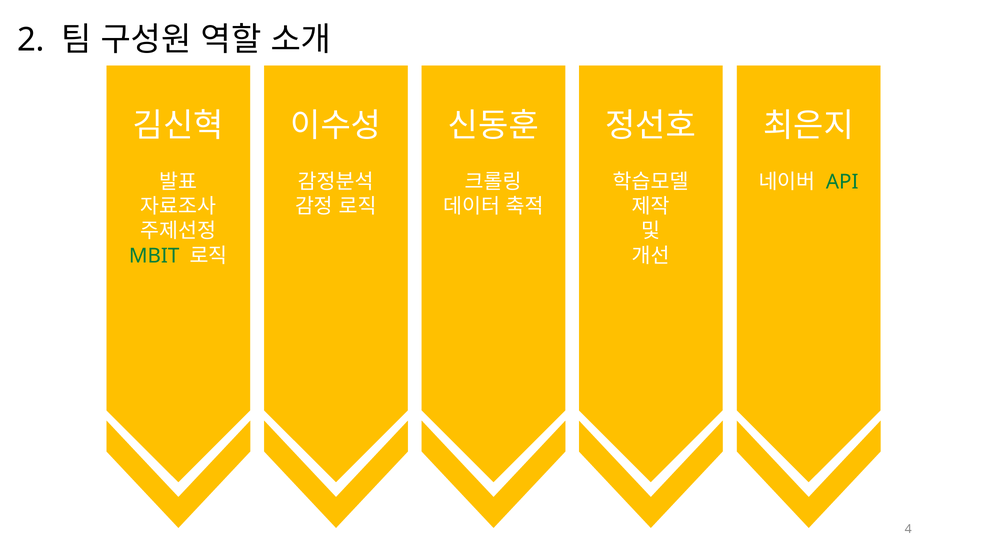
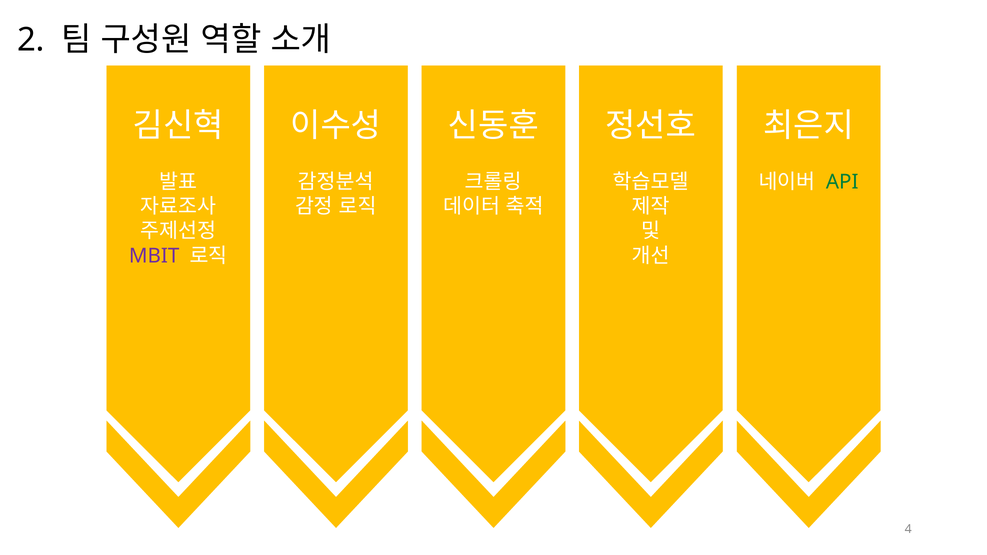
MBIT colour: green -> purple (154, 256)
